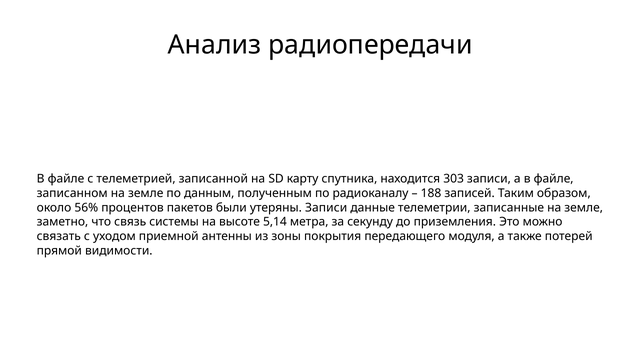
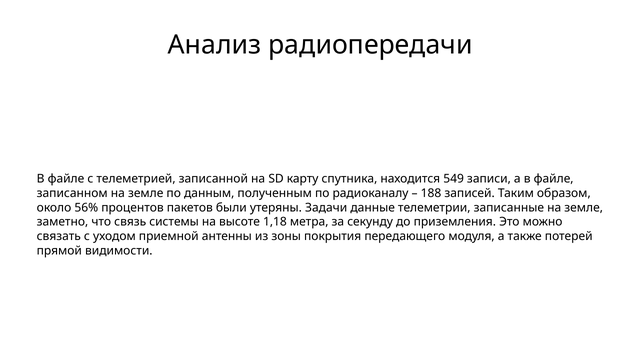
303: 303 -> 549 (454, 178)
утеряны Записи: Записи -> Задачи (326, 207)
5,14: 5,14 -> 1,18 (275, 222)
